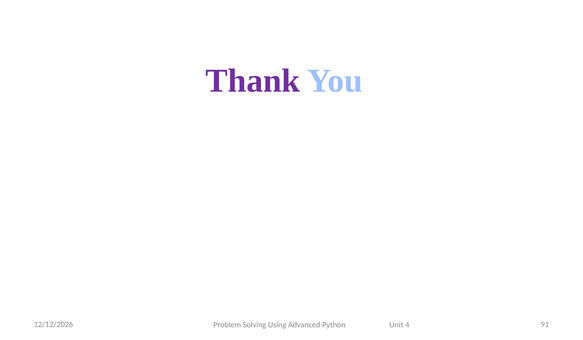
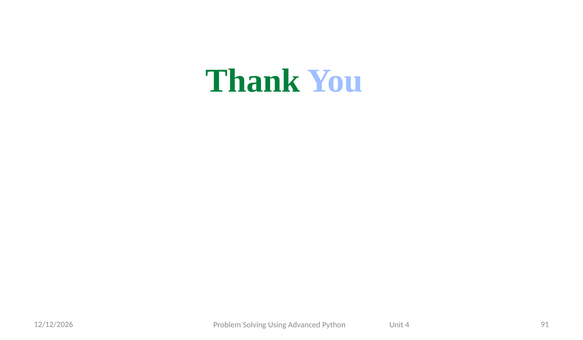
Thank colour: purple -> green (253, 81)
